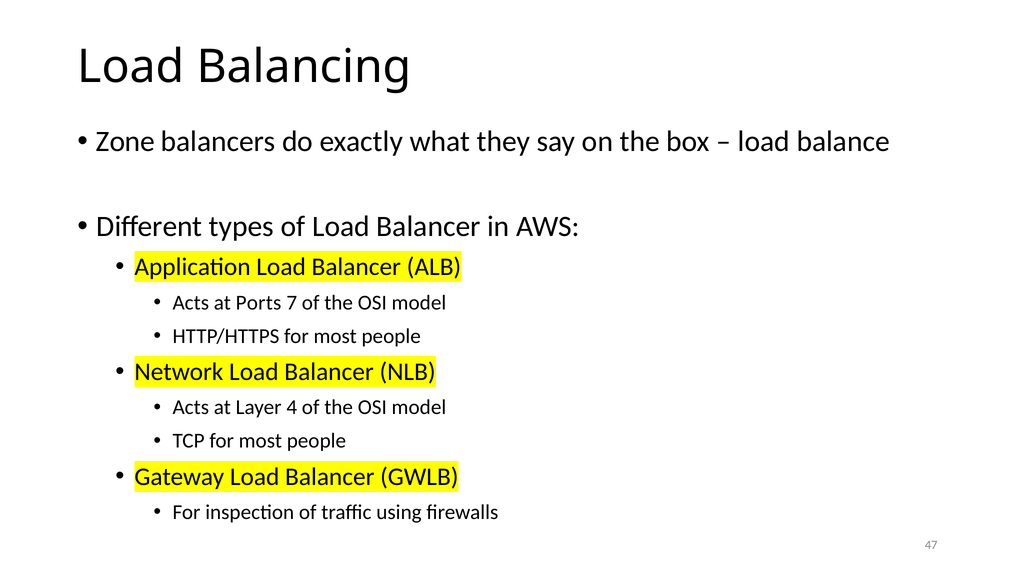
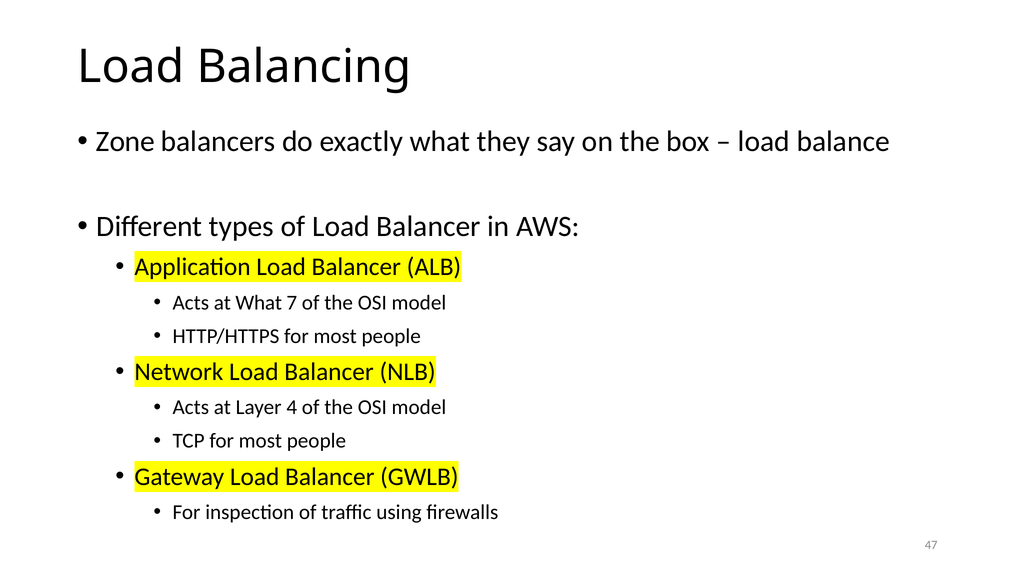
at Ports: Ports -> What (259, 303)
